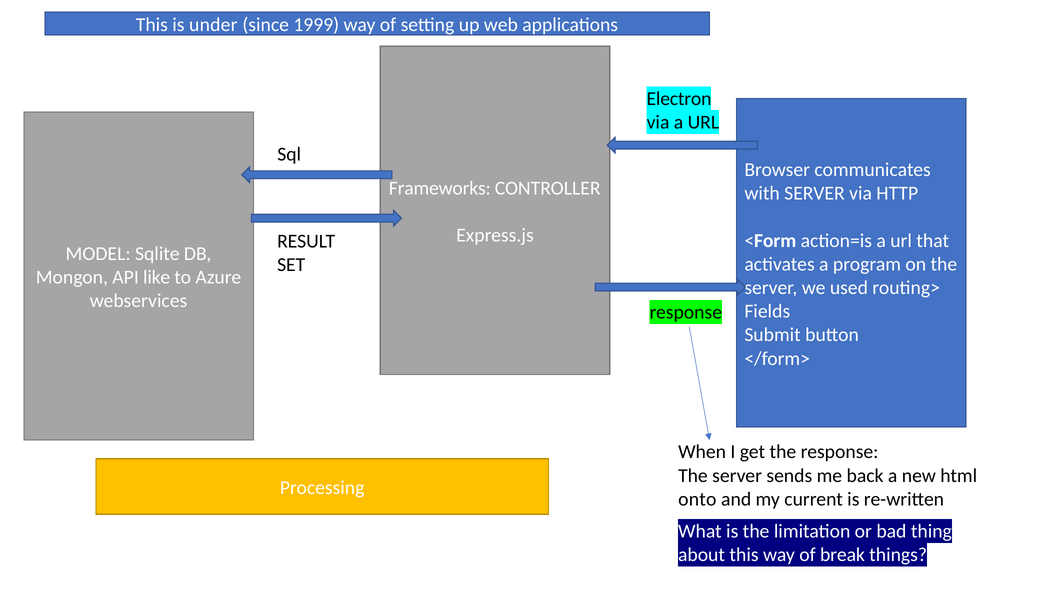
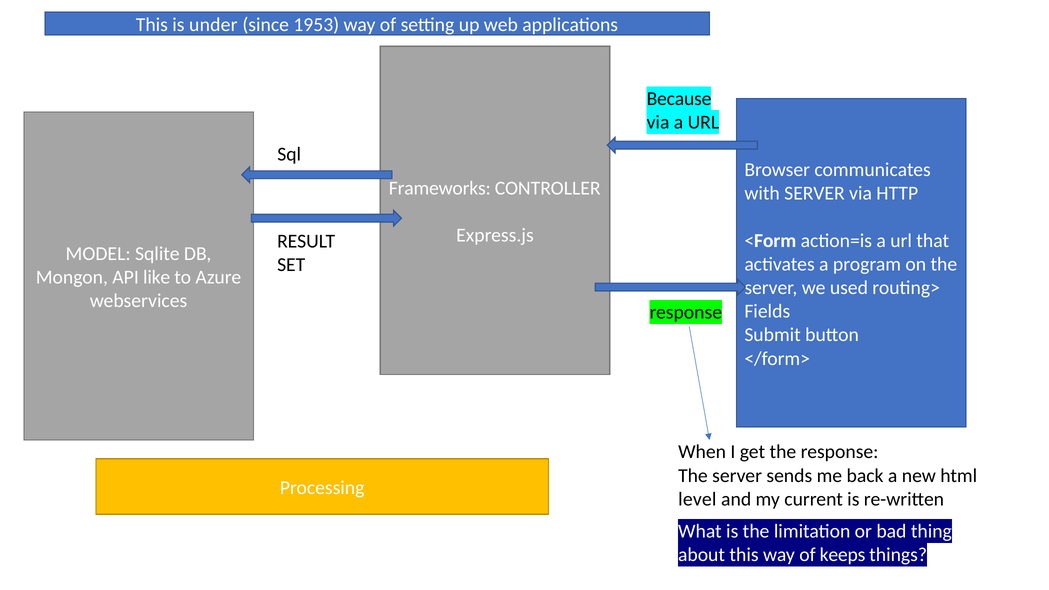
1999: 1999 -> 1953 (316, 25)
Electron: Electron -> Because (679, 99)
onto: onto -> level (697, 499)
break: break -> keeps (843, 555)
